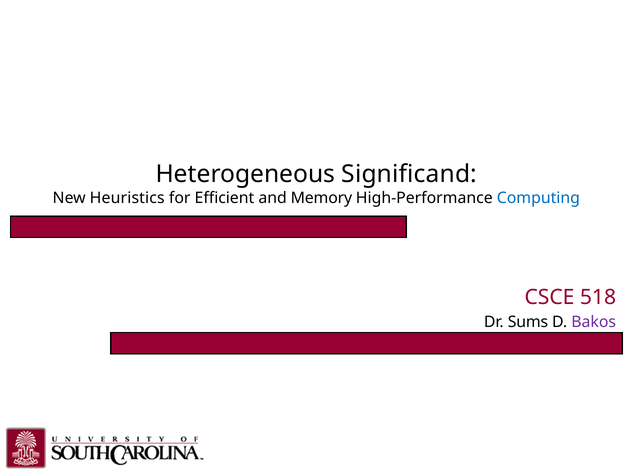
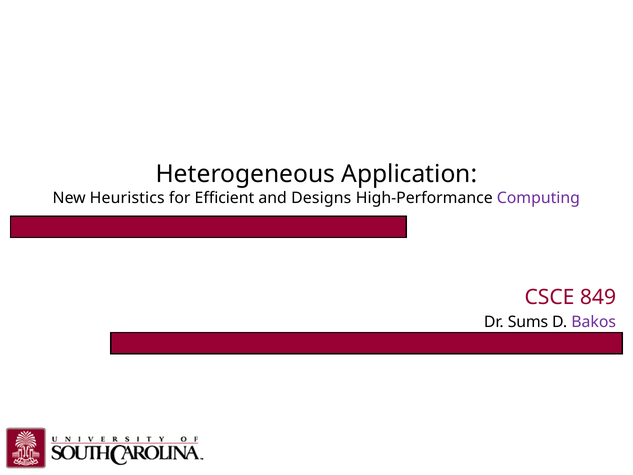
Significand: Significand -> Application (409, 174)
Memory: Memory -> Designs (321, 198)
Computing colour: blue -> purple (538, 198)
518: 518 -> 849 (598, 297)
